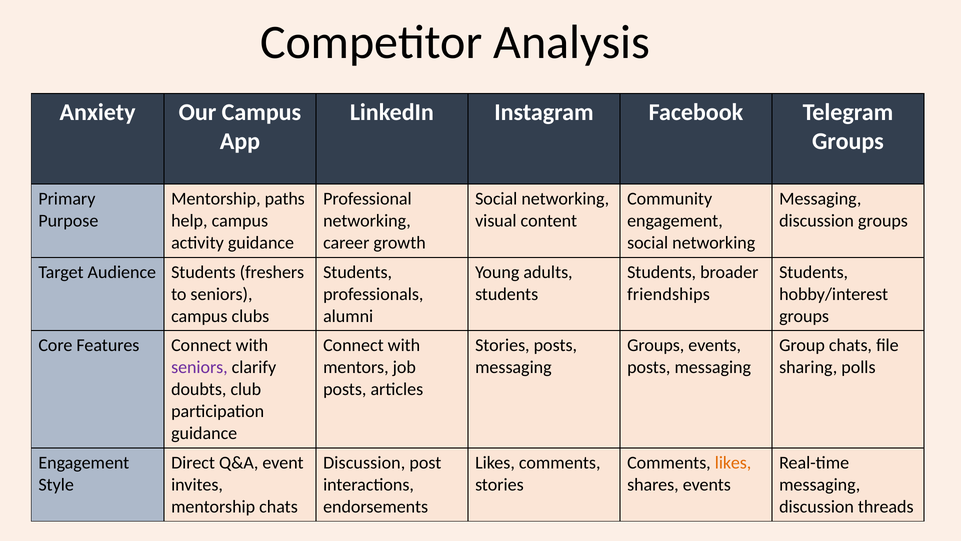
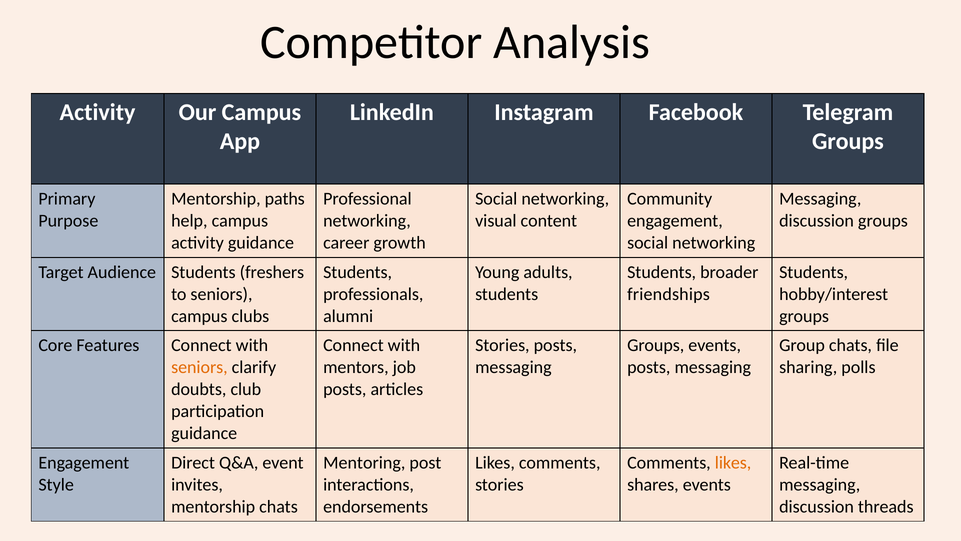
Anxiety: Anxiety -> Activity (98, 112)
seniors colour: purple -> orange (199, 367)
Discussion: Discussion -> Mentoring (364, 462)
